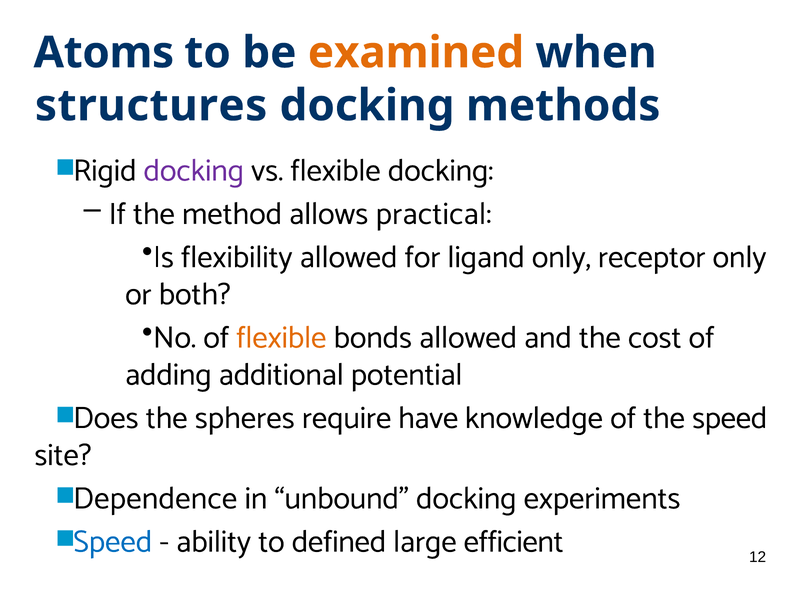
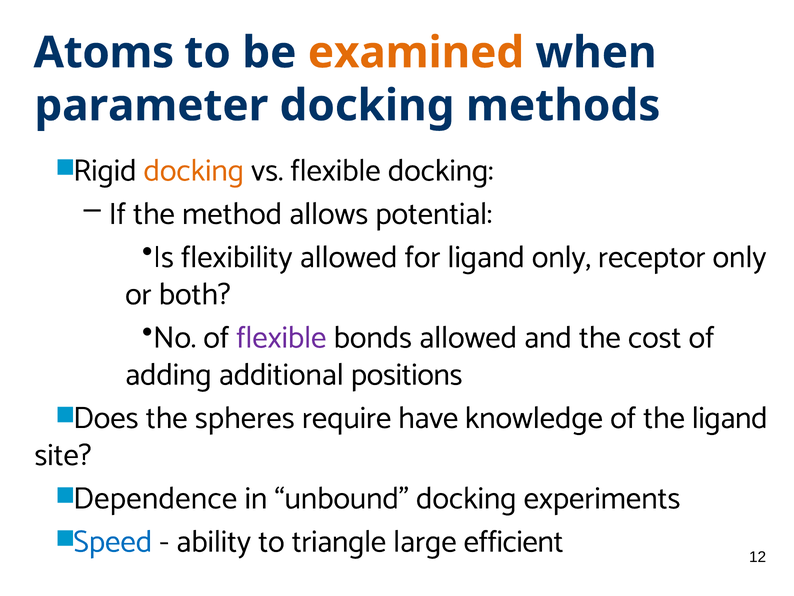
structures: structures -> parameter (151, 106)
docking colour: purple -> orange (194, 170)
practical: practical -> potential (434, 214)
flexible colour: orange -> purple (281, 337)
potential: potential -> positions (407, 374)
the speed: speed -> ligand (730, 417)
defined: defined -> triangle (339, 541)
